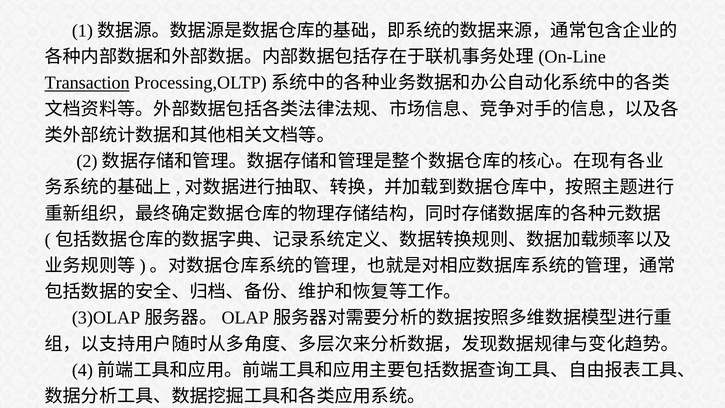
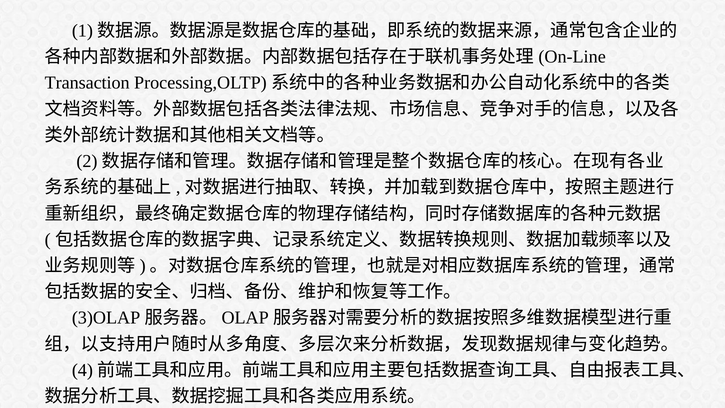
Transaction underline: present -> none (87, 83)
